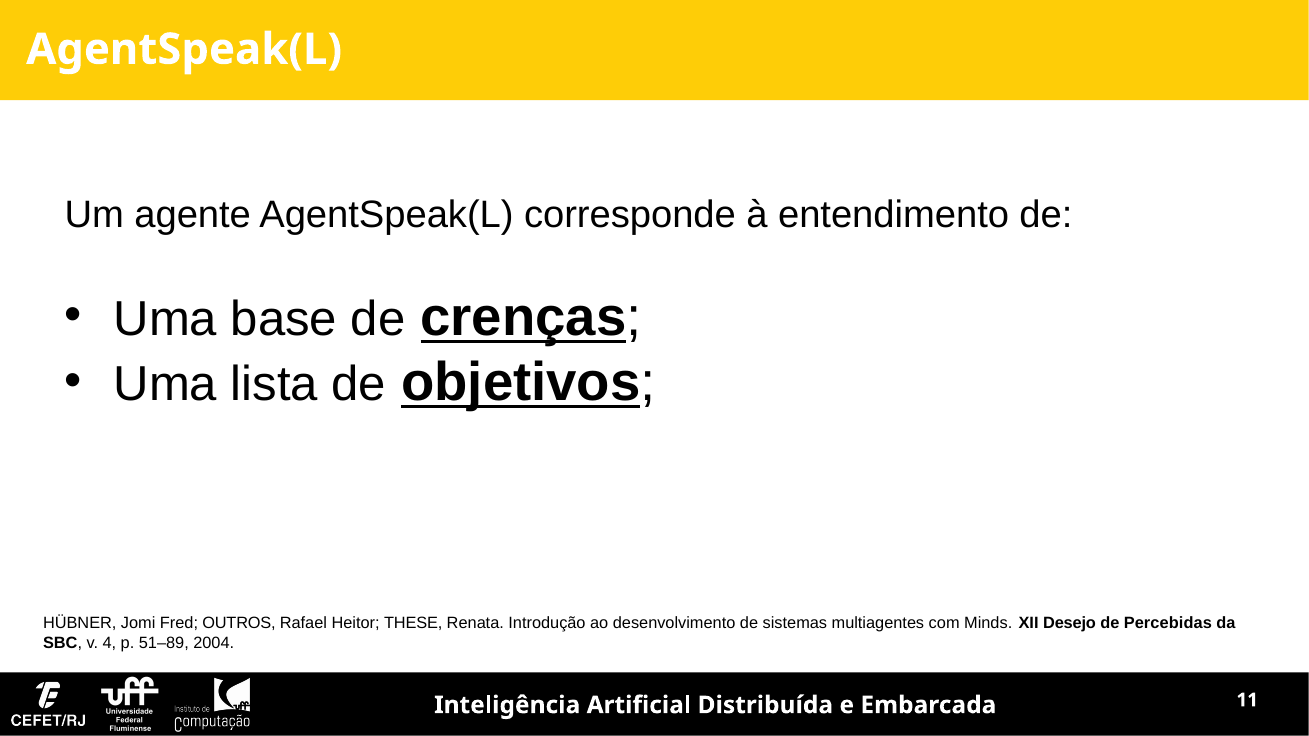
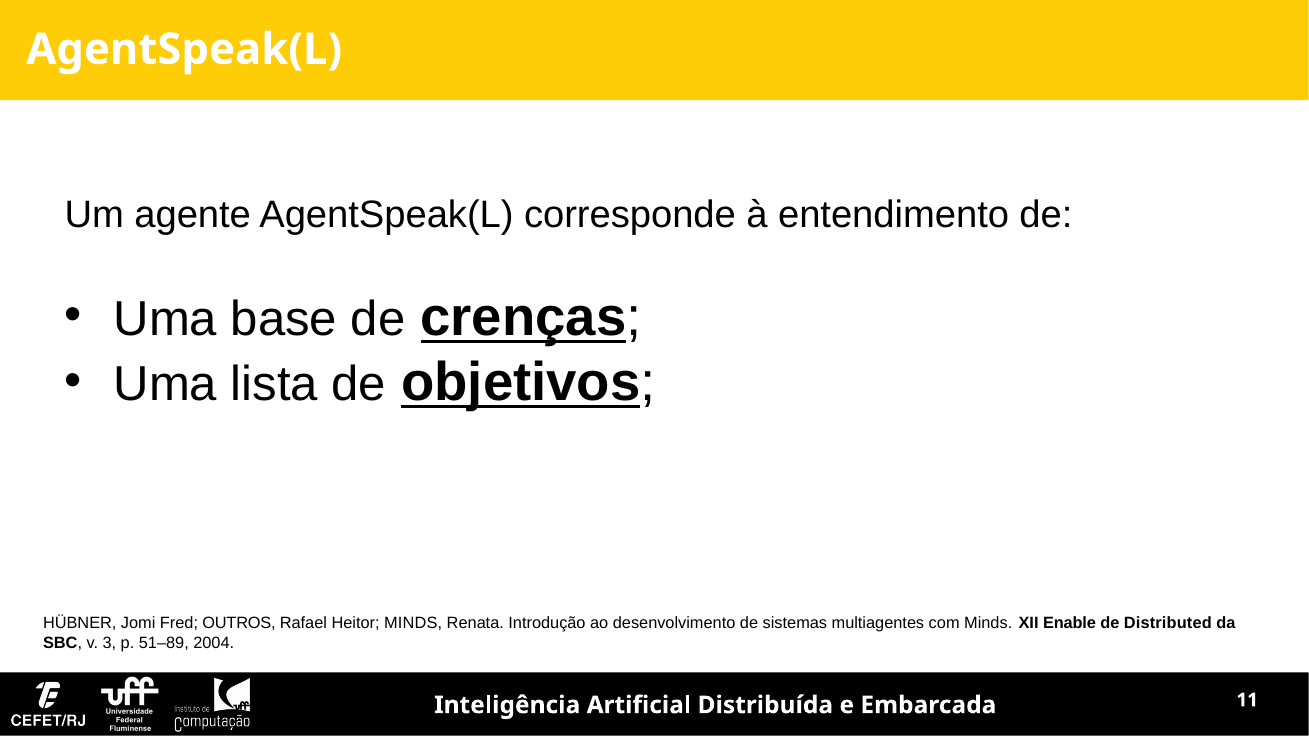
Heitor THESE: THESE -> MINDS (413, 623)
Desejo: Desejo -> Enable (1070, 623)
Percebidas: Percebidas -> Distributed (1168, 623)
4: 4 -> 3 (109, 643)
